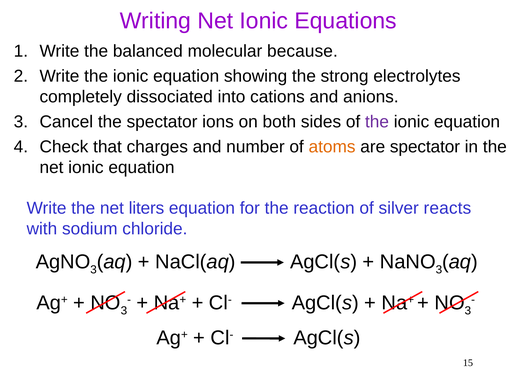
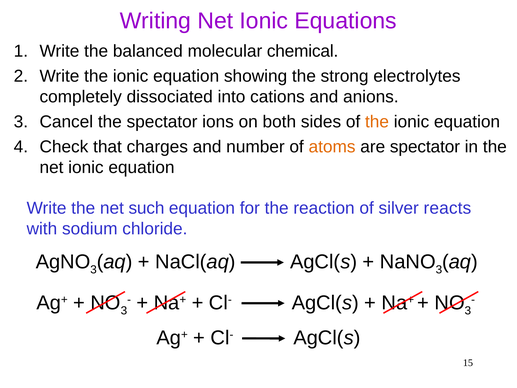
because: because -> chemical (303, 51)
the colour: purple -> orange (377, 122)
liters: liters -> such (146, 208)
